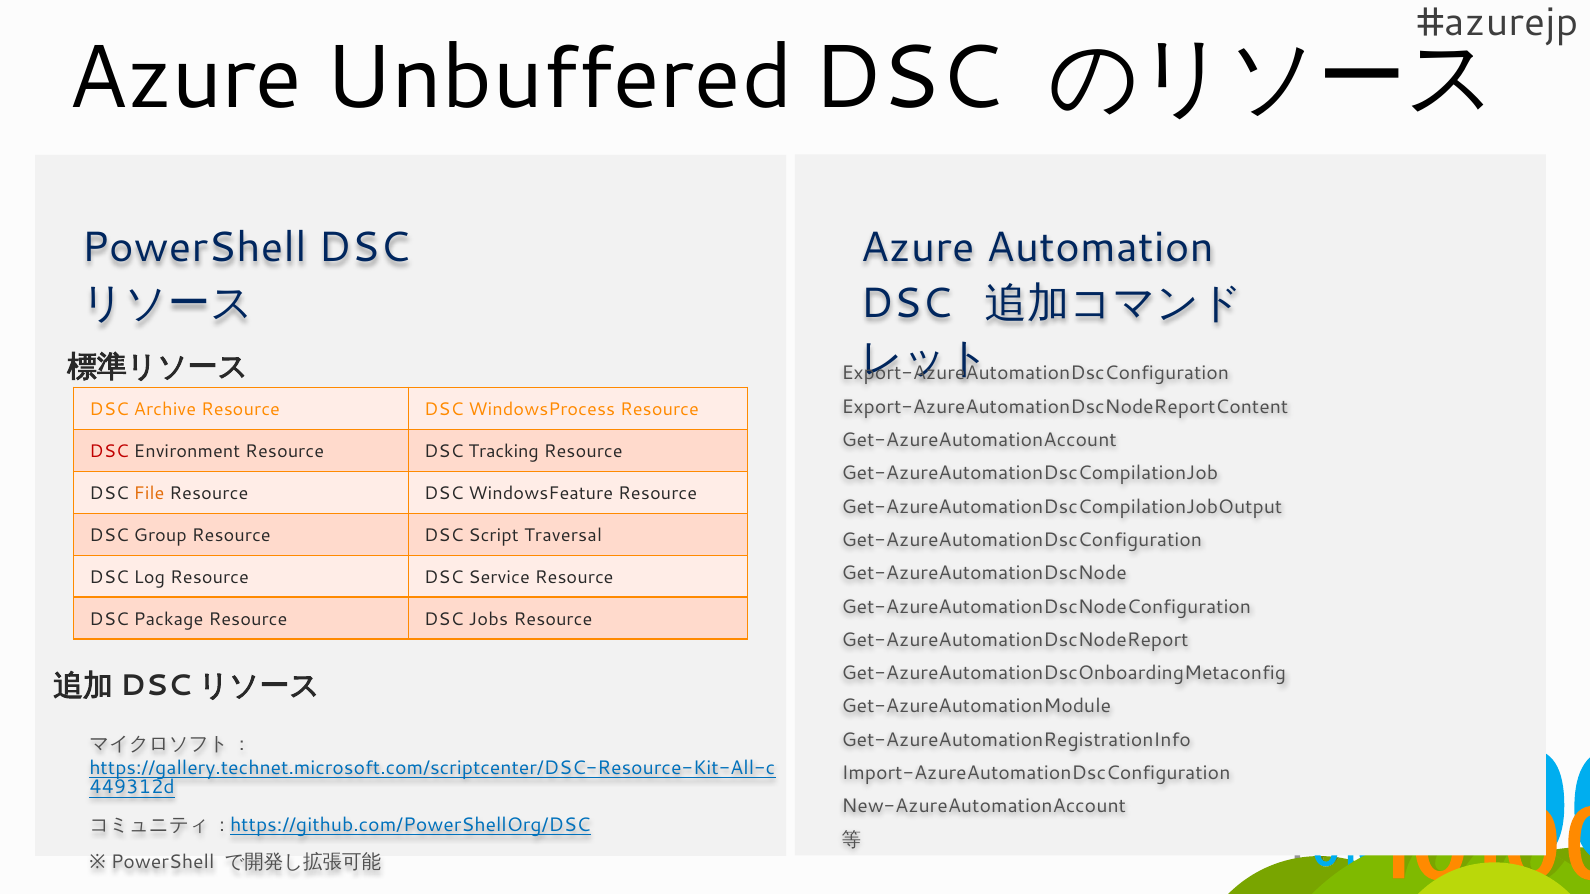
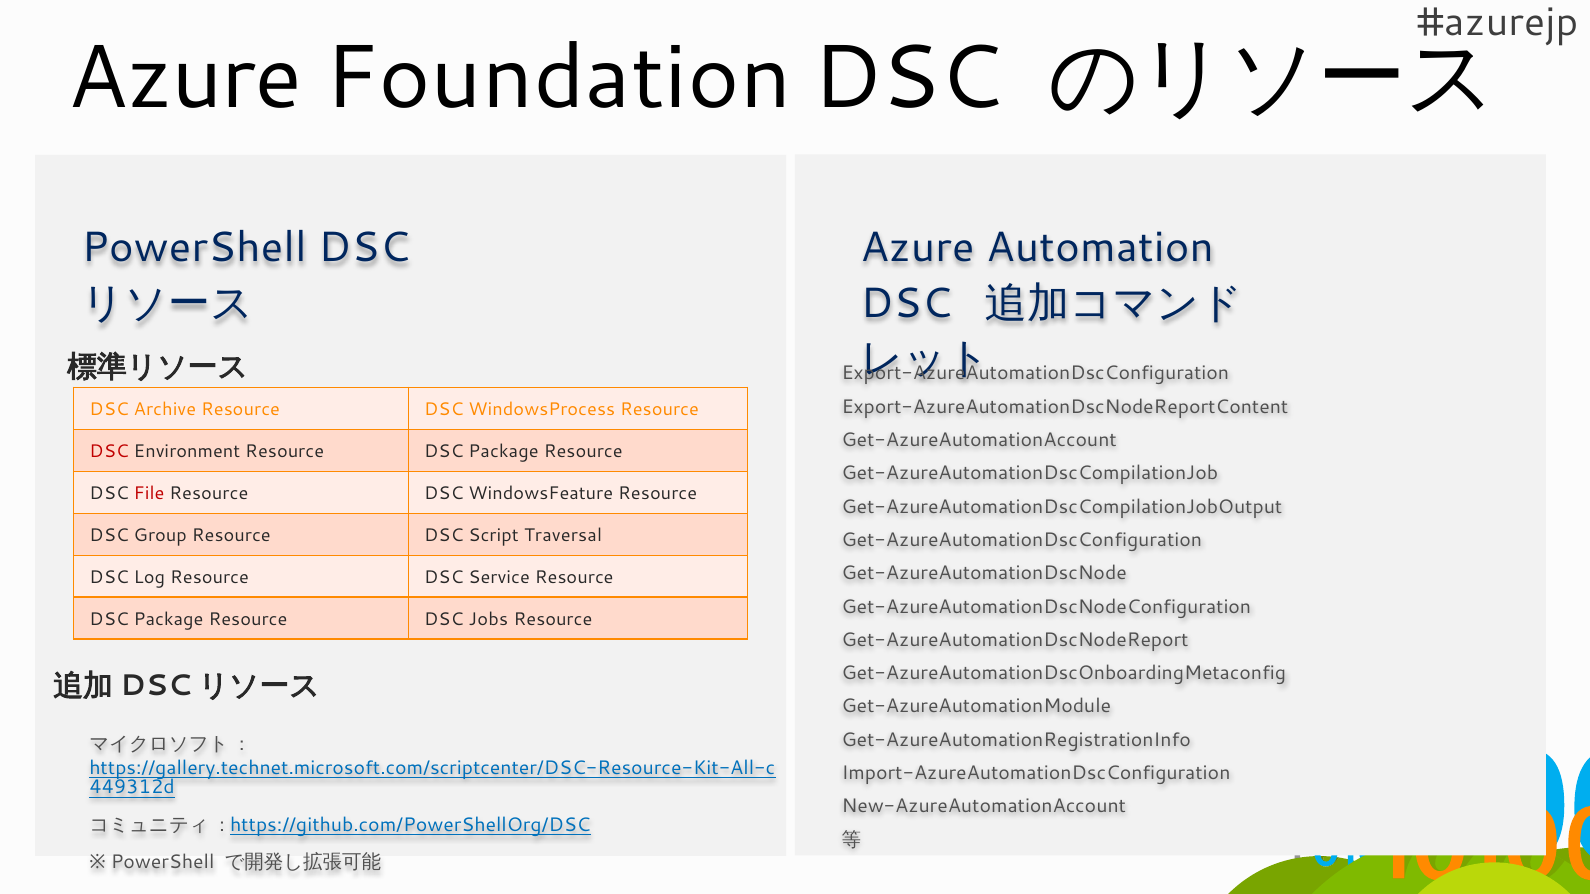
Unbuffered: Unbuffered -> Foundation (558, 78)
Environment Resource DSC Tracking: Tracking -> Package (504, 452)
File colour: orange -> red (149, 494)
